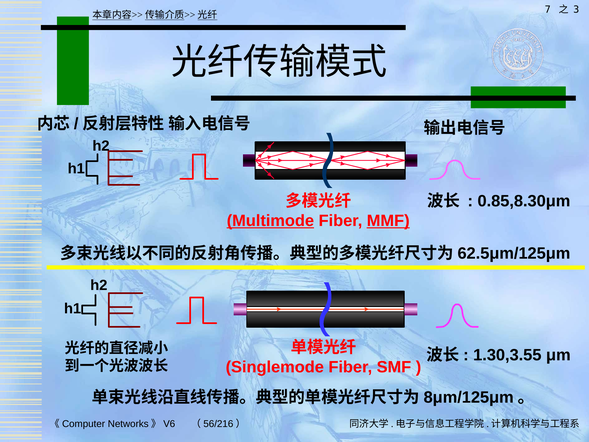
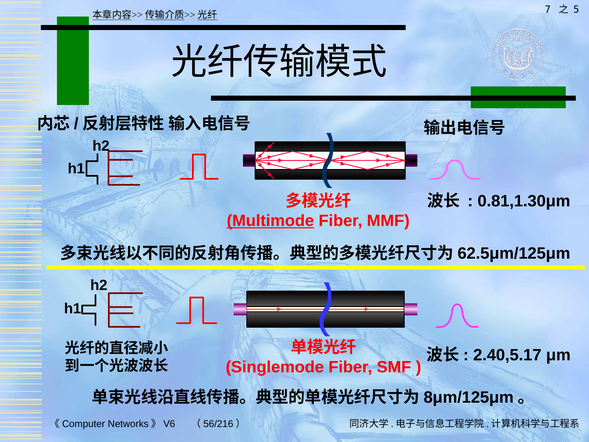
3: 3 -> 5 (576, 10)
0.85,8.30μm: 0.85,8.30μm -> 0.81,1.30μm (524, 201)
MMF underline: present -> none (388, 221)
1.30,3.55: 1.30,3.55 -> 2.40,5.17 (507, 355)
